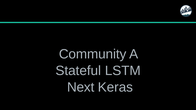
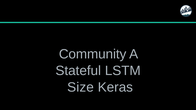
Next: Next -> Size (81, 87)
